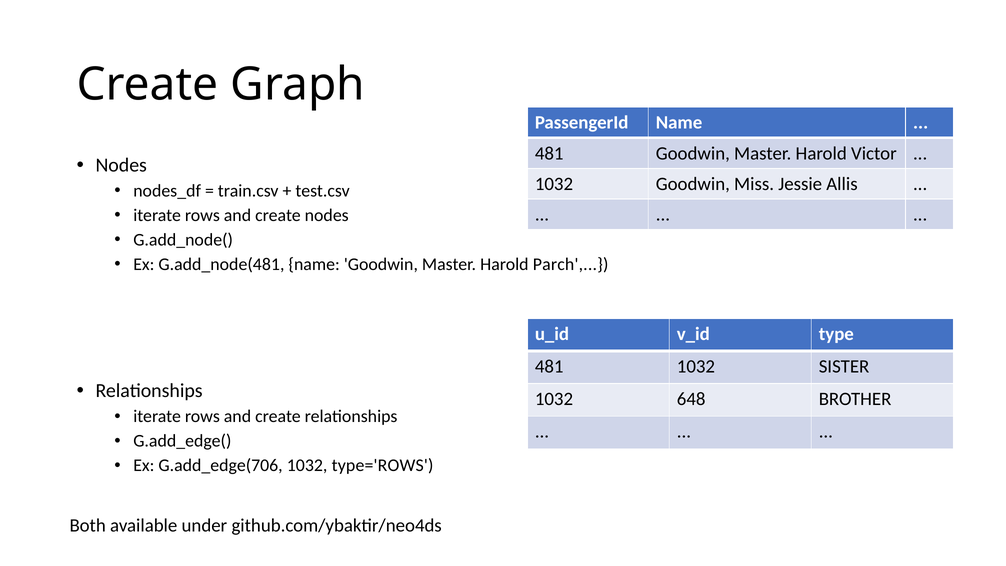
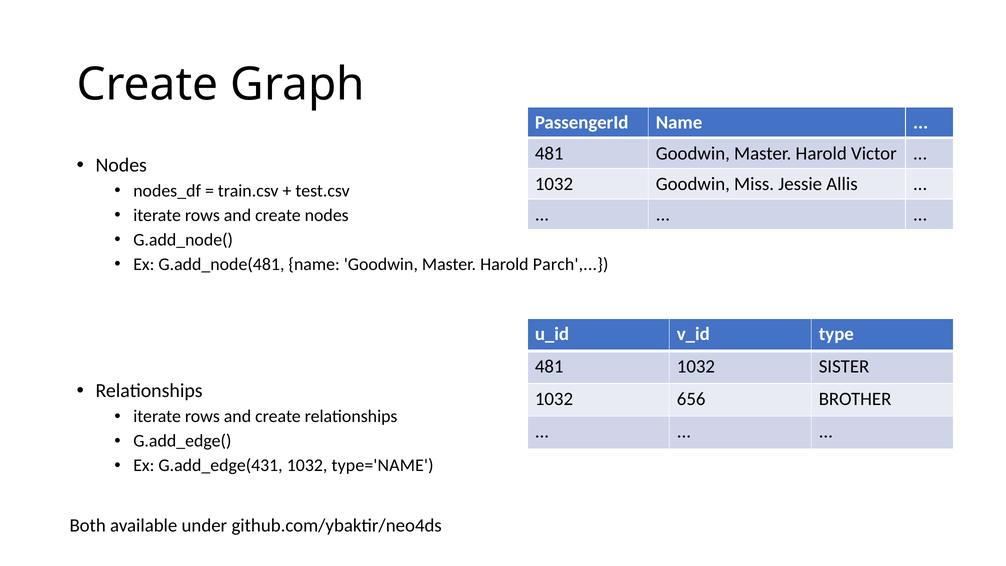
648: 648 -> 656 (691, 399)
G.add_edge(706: G.add_edge(706 -> G.add_edge(431 (221, 465)
type='ROWS: type='ROWS -> type='NAME (383, 465)
